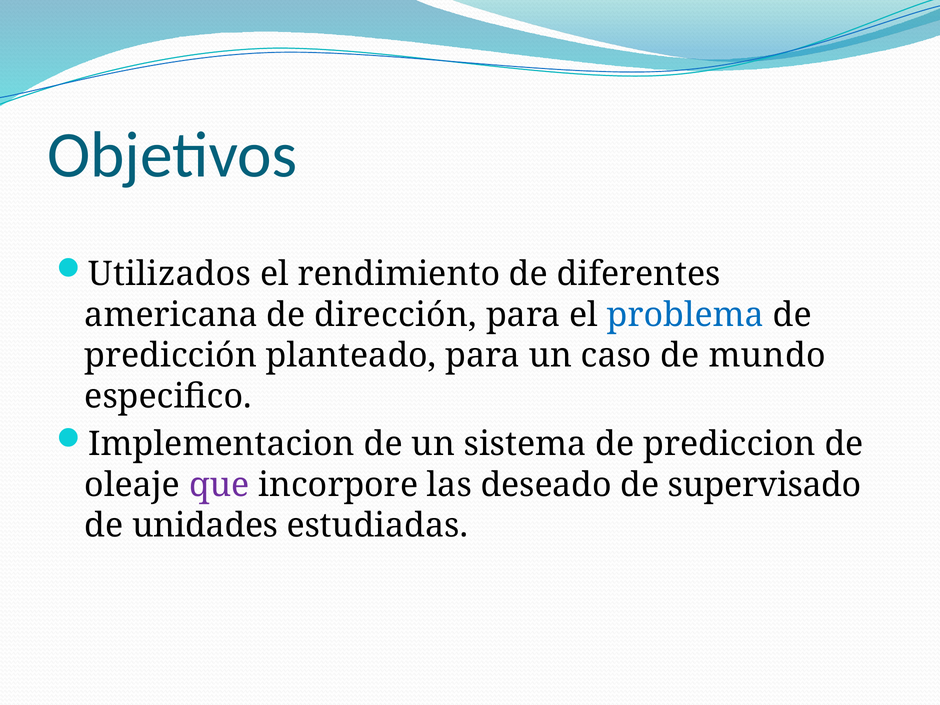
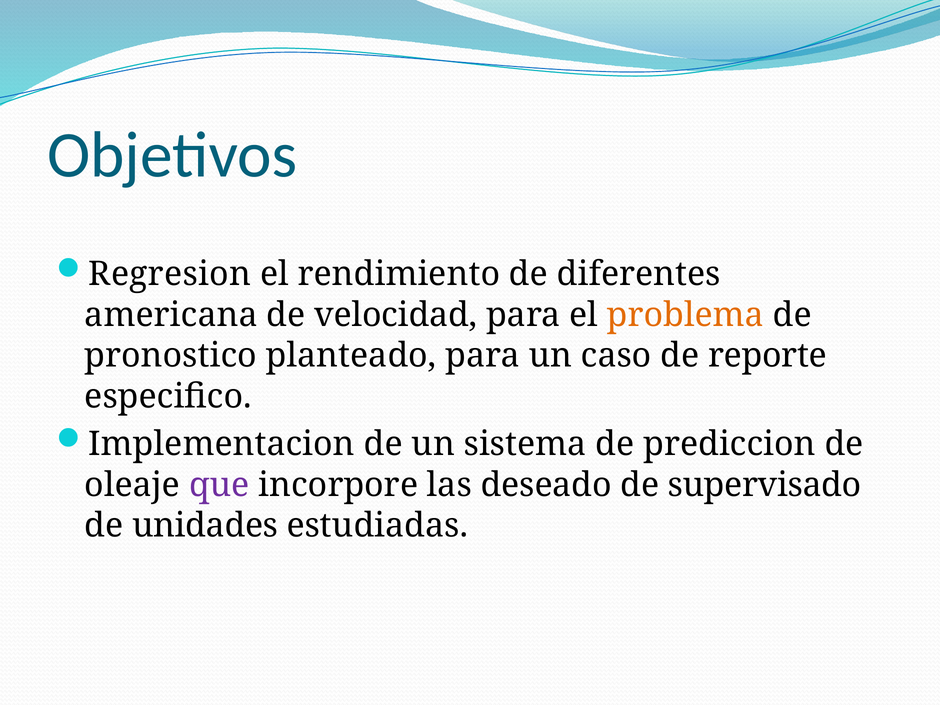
Utilizados: Utilizados -> Regresion (170, 274)
dirección: dirección -> velocidad (396, 315)
problema colour: blue -> orange (685, 315)
predicción: predicción -> pronostico (171, 356)
mundo: mundo -> reporte (768, 356)
